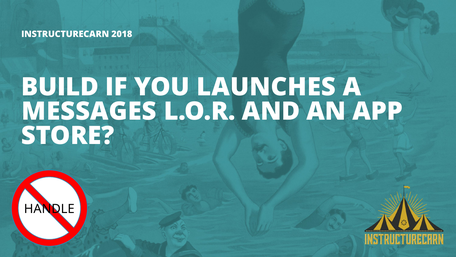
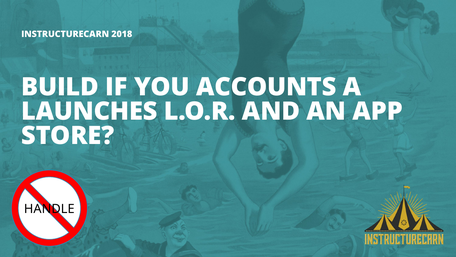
LAUNCHES: LAUNCHES -> ACCOUNTS (266, 87)
MESSAGES: MESSAGES -> LAUNCHES (89, 111)
